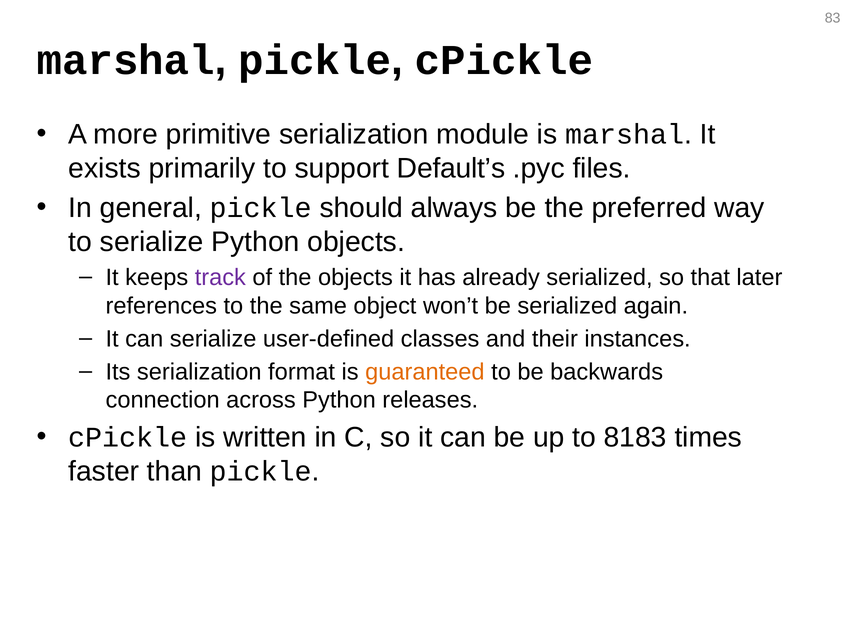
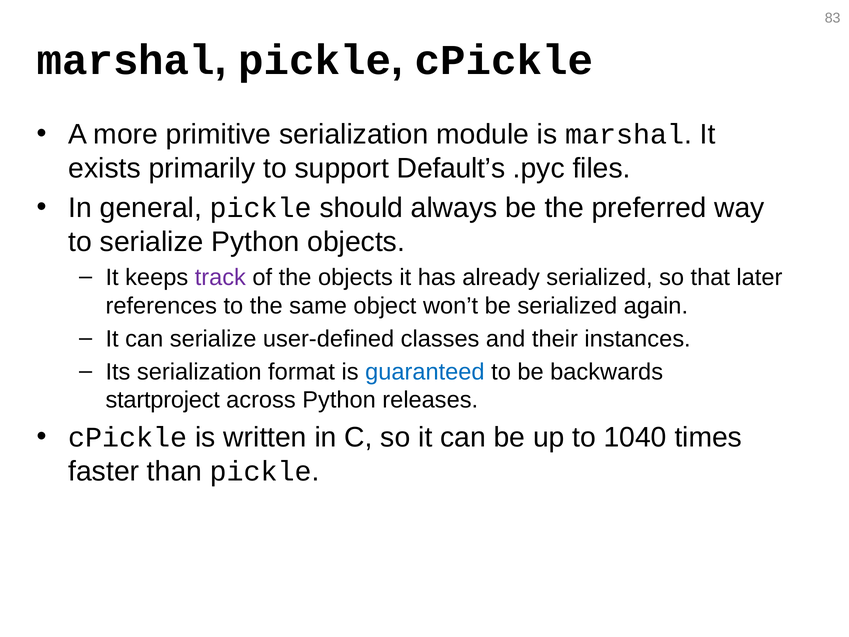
guaranteed colour: orange -> blue (425, 372)
connection: connection -> startproject (163, 400)
8183: 8183 -> 1040 (635, 437)
